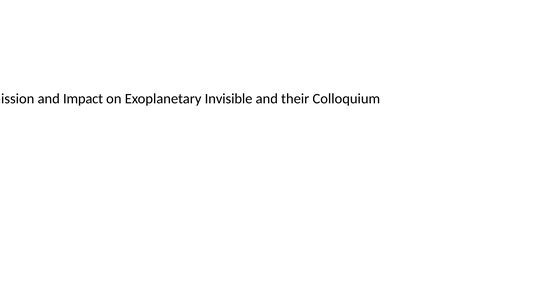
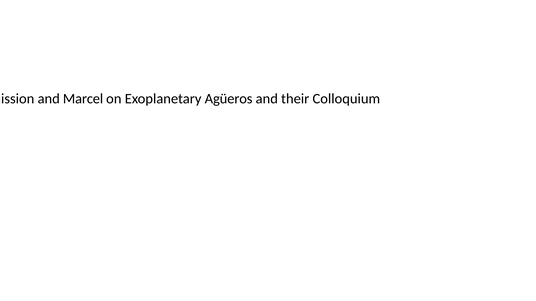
and Impact: Impact -> Marcel (83, 99)
Exoplanetary Invisible: Invisible -> Agüeros (229, 99)
